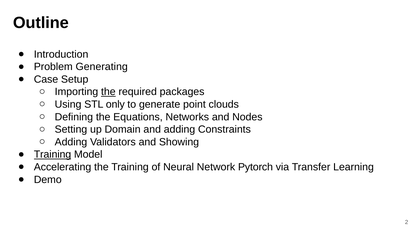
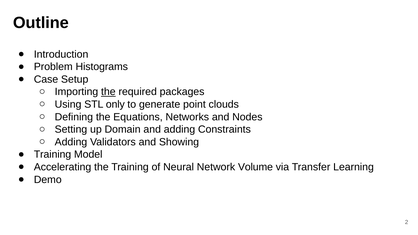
Generating: Generating -> Histograms (102, 67)
Training underline: present -> none (52, 155)
Pytorch: Pytorch -> Volume (255, 167)
